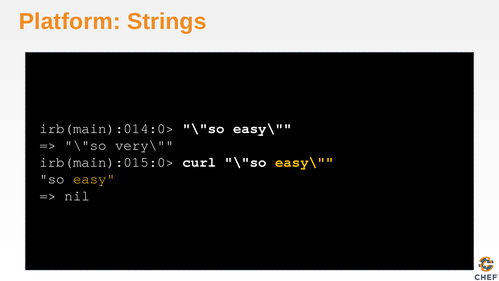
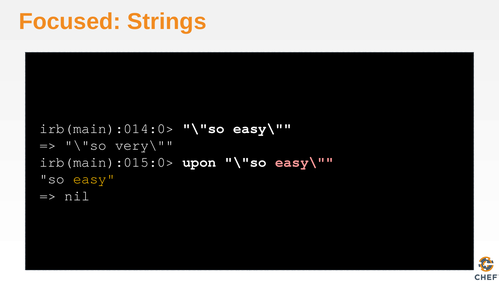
Platform: Platform -> Focused (70, 22)
curl: curl -> upon (199, 162)
easy\ colour: yellow -> pink (305, 162)
